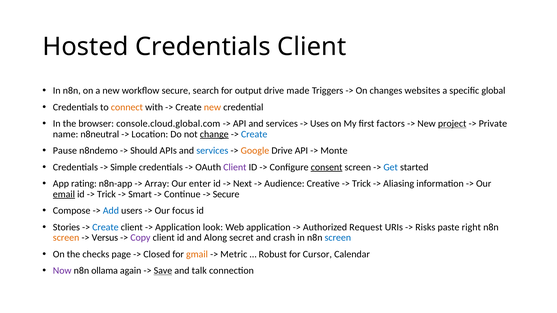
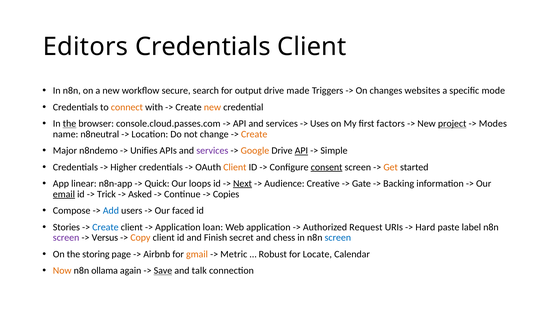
Hosted: Hosted -> Editors (85, 47)
global: global -> mode (493, 91)
the underline: none -> present (69, 124)
console.cloud.global.com: console.cloud.global.com -> console.cloud.passes.com (168, 124)
Private: Private -> Modes (493, 124)
change underline: present -> none (214, 134)
Create colour: blue -> orange (254, 134)
Pause: Pause -> Major (65, 151)
Should: Should -> Unifies (144, 151)
services colour: blue -> purple (212, 151)
API underline: none -> present (301, 151)
Monte: Monte -> Simple (334, 151)
Simple: Simple -> Higher (124, 167)
Client colour: purple -> orange (235, 167)
Get colour: blue -> orange (391, 167)
rating: rating -> linear (84, 184)
Array: Array -> Quick (157, 184)
enter: enter -> loops (200, 184)
Next underline: none -> present (243, 184)
Trick: Trick -> Gate (361, 184)
Aliasing: Aliasing -> Backing (399, 184)
Smart: Smart -> Asked (140, 194)
Secure: Secure -> Copies (226, 194)
focus: focus -> faced (183, 211)
look: look -> loan (213, 227)
Risks: Risks -> Hard (425, 227)
right: right -> label (471, 227)
screen colour: orange -> purple (66, 238)
Copy colour: purple -> orange (140, 238)
Along: Along -> Finish (216, 238)
crash: crash -> chess (284, 238)
checks: checks -> storing (96, 254)
Closed: Closed -> Airbnb (157, 254)
Cursor: Cursor -> Locate (317, 254)
Now colour: purple -> orange (62, 271)
